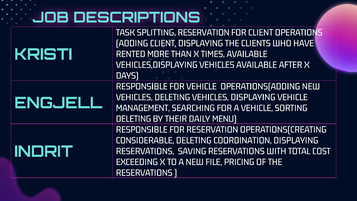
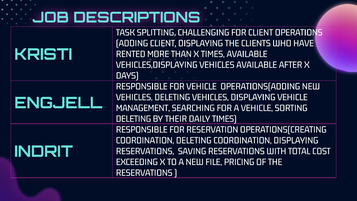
SPLITTING RESERVATION: RESERVATION -> CHALLENGING (204, 32)
DAILY MENU: MENU -> TIMES (224, 118)
CONSIDERABLE: CONSIDERABLE -> COORDINATION (145, 140)
